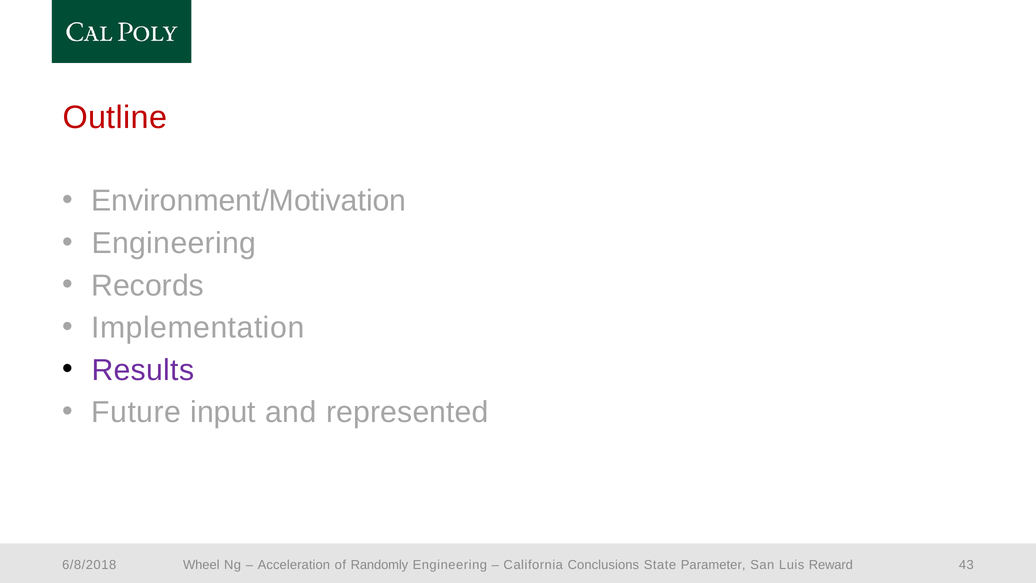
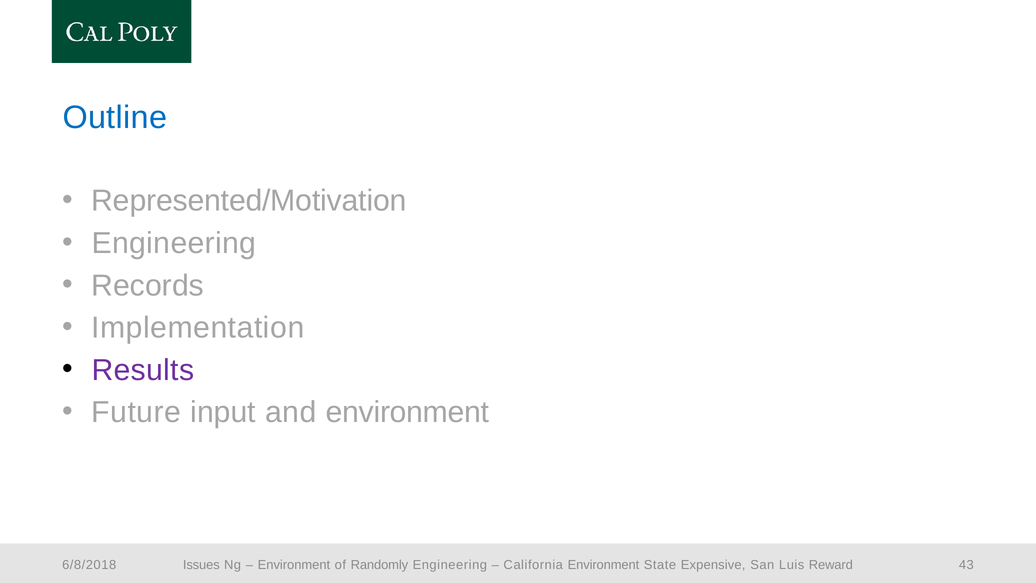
Outline colour: red -> blue (115, 117)
Environment/Motivation: Environment/Motivation -> Represented/Motivation (249, 201)
and represented: represented -> environment (408, 412)
Wheel: Wheel -> Issues (201, 565)
Acceleration: Acceleration -> Environment (294, 565)
California Conclusions: Conclusions -> Environment (603, 565)
Parameter: Parameter -> Expensive (713, 565)
